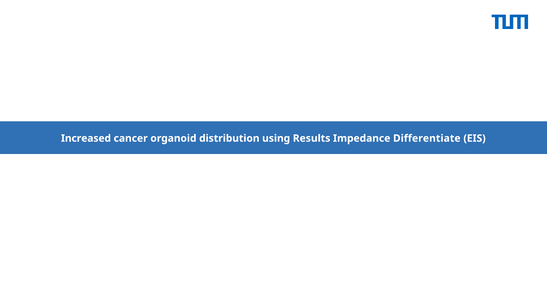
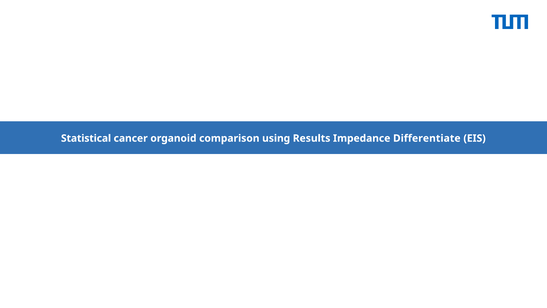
Increased: Increased -> Statistical (86, 138)
distribution: distribution -> comparison (229, 138)
